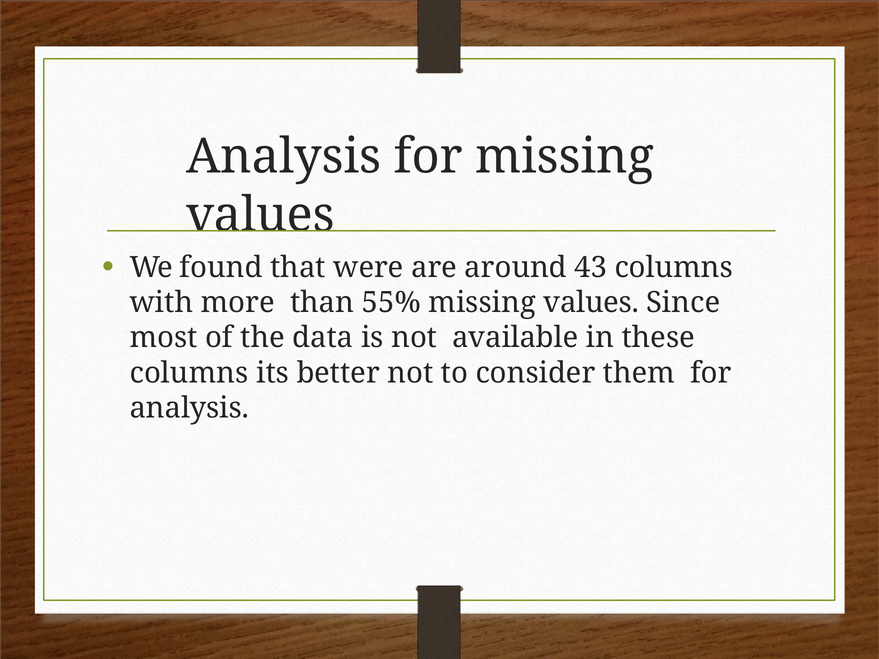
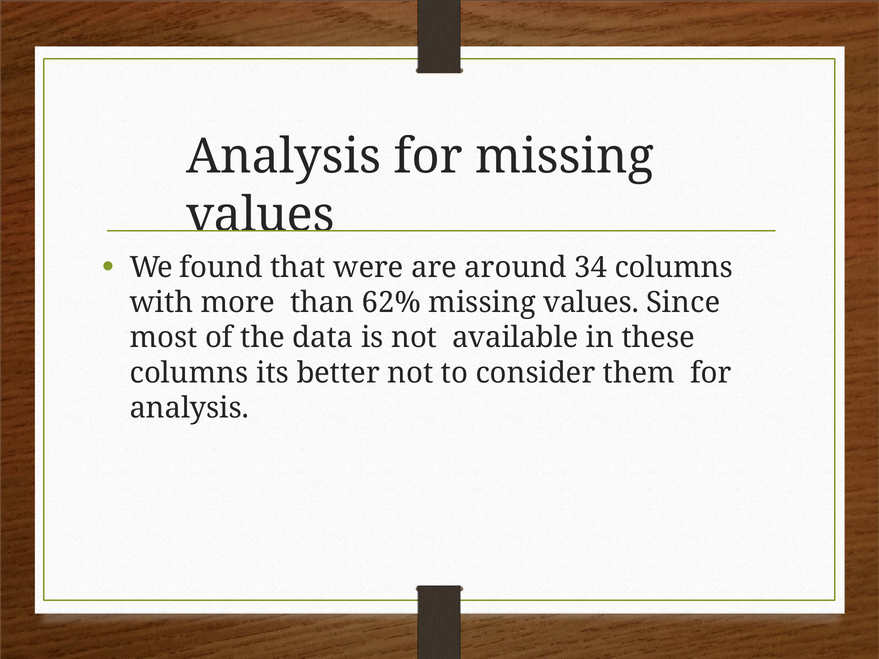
43: 43 -> 34 (591, 268)
55%: 55% -> 62% (391, 303)
